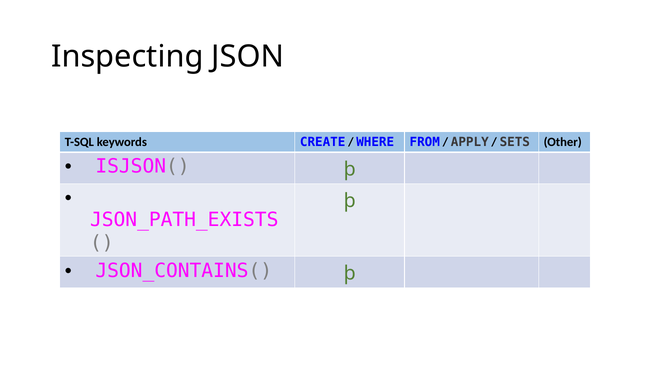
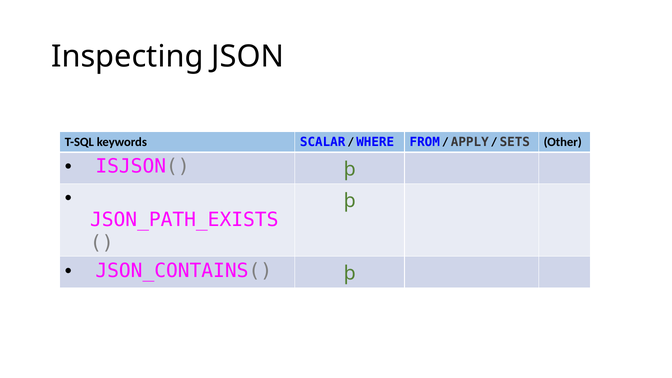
CREATE: CREATE -> SCALAR (323, 142)
